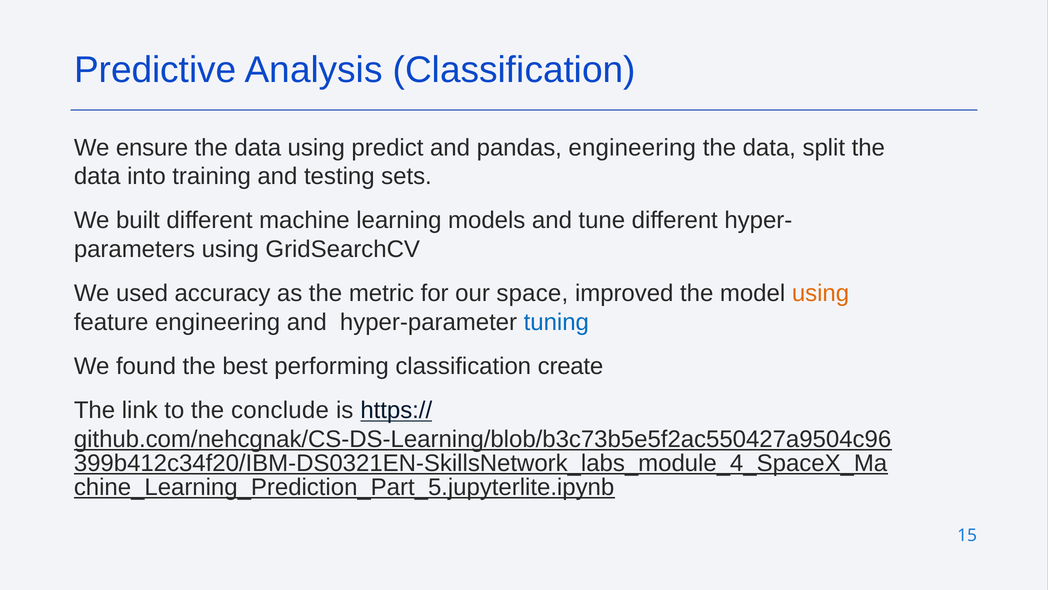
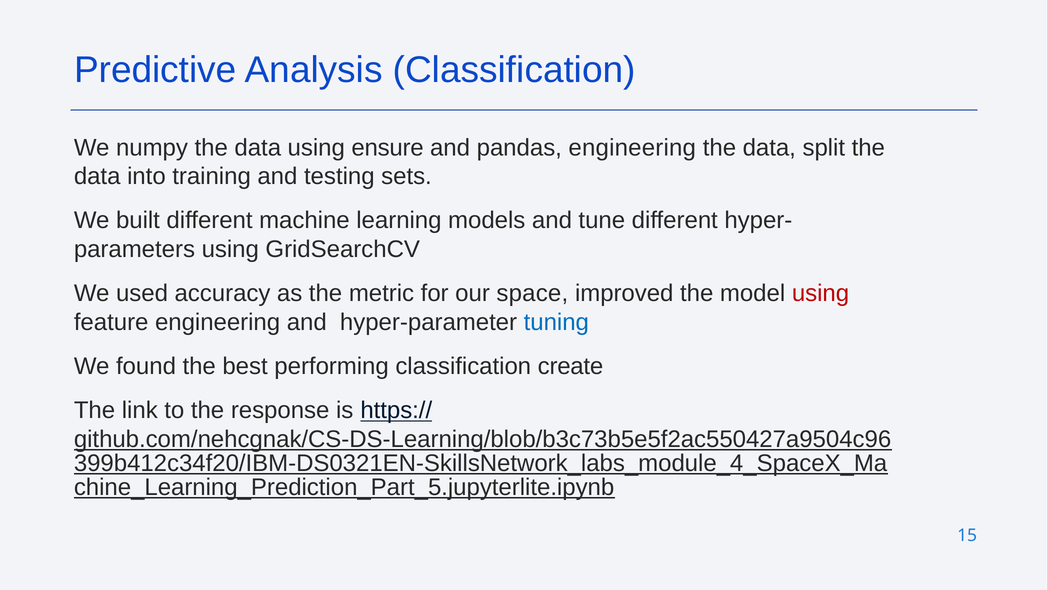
ensure: ensure -> numpy (152, 147)
predict: predict -> ensure (388, 147)
using colour: orange -> red (821, 293)
conclude: conclude -> response (280, 410)
